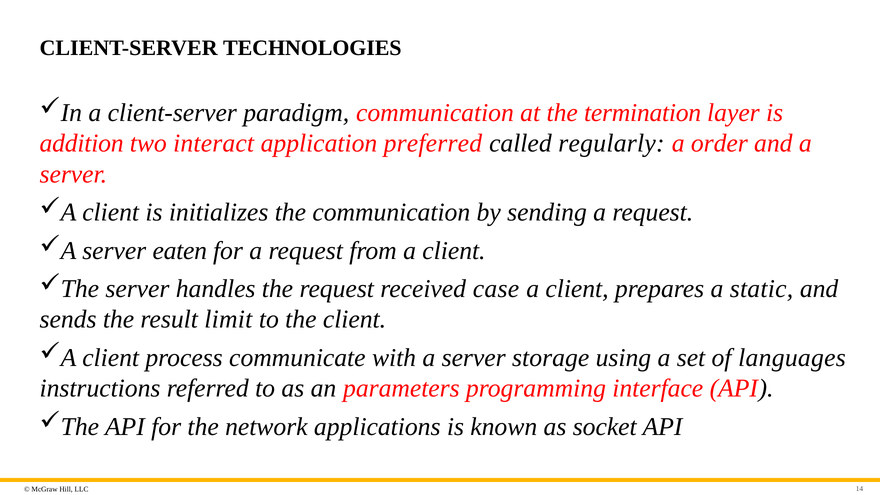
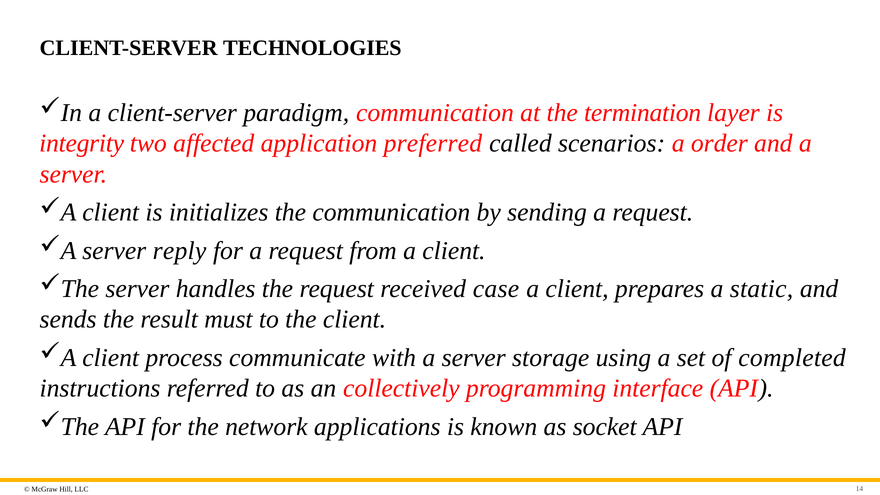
addition: addition -> integrity (82, 143)
interact: interact -> affected (214, 143)
regularly: regularly -> scenarios (612, 143)
eaten: eaten -> reply (180, 251)
limit: limit -> must (228, 320)
languages: languages -> completed (792, 358)
parameters: parameters -> collectively (401, 388)
